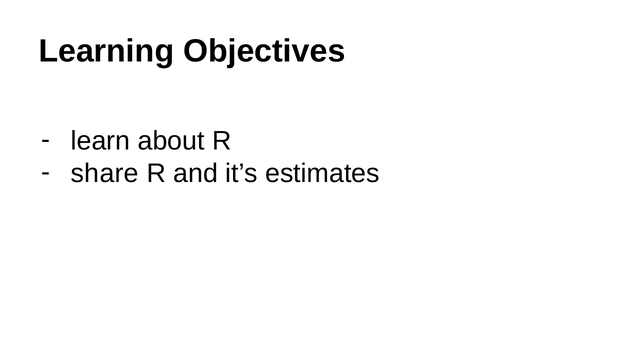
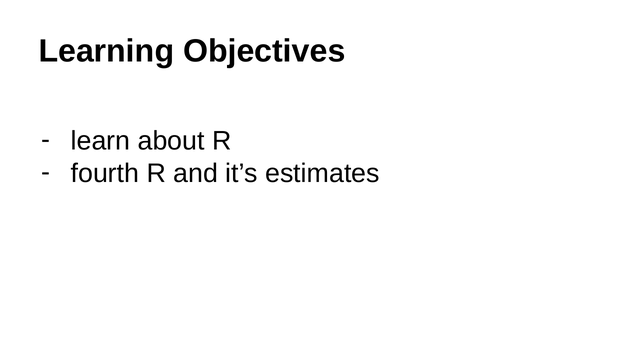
share: share -> fourth (105, 173)
